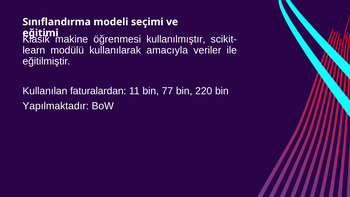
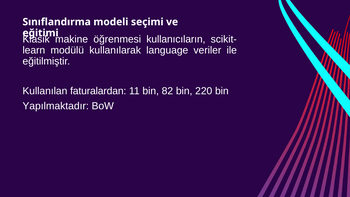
kullanılmıştır: kullanılmıştır -> kullanıcıların (176, 39)
amacıyla: amacıyla -> language (167, 50)
77: 77 -> 82 (167, 91)
